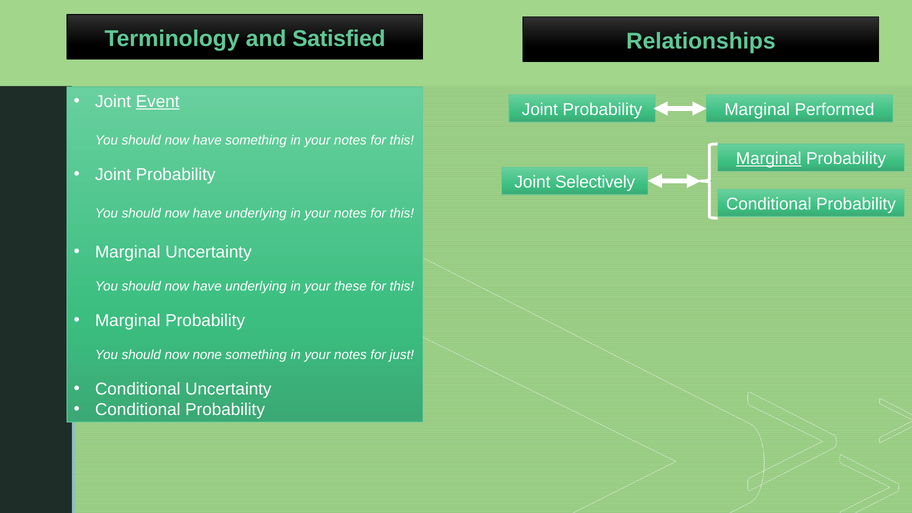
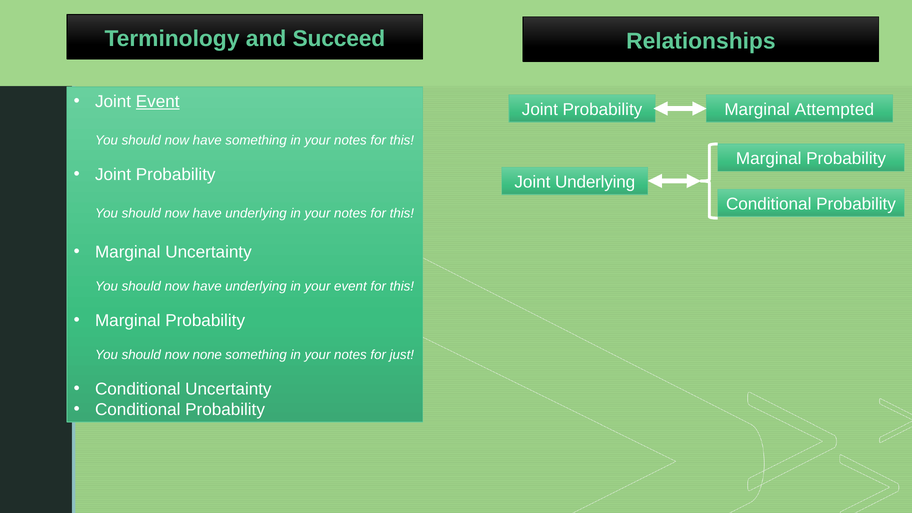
Satisfied: Satisfied -> Succeed (339, 39)
Performed: Performed -> Attempted (834, 110)
Marginal underline: present -> none (769, 159)
Joint Selectively: Selectively -> Underlying (595, 182)
your these: these -> event (350, 286)
